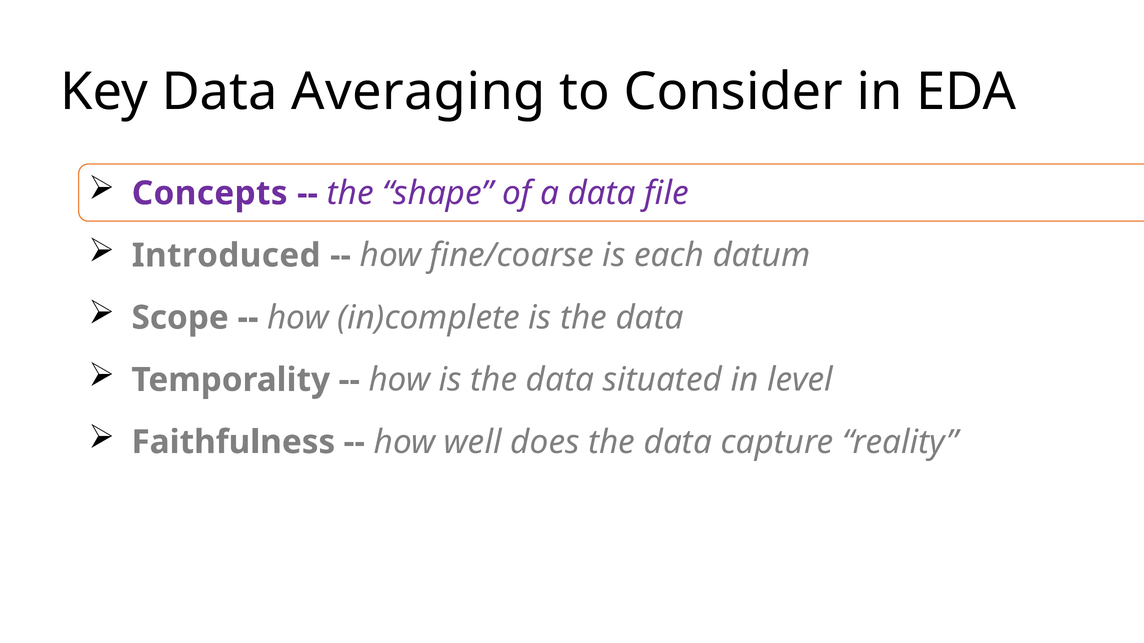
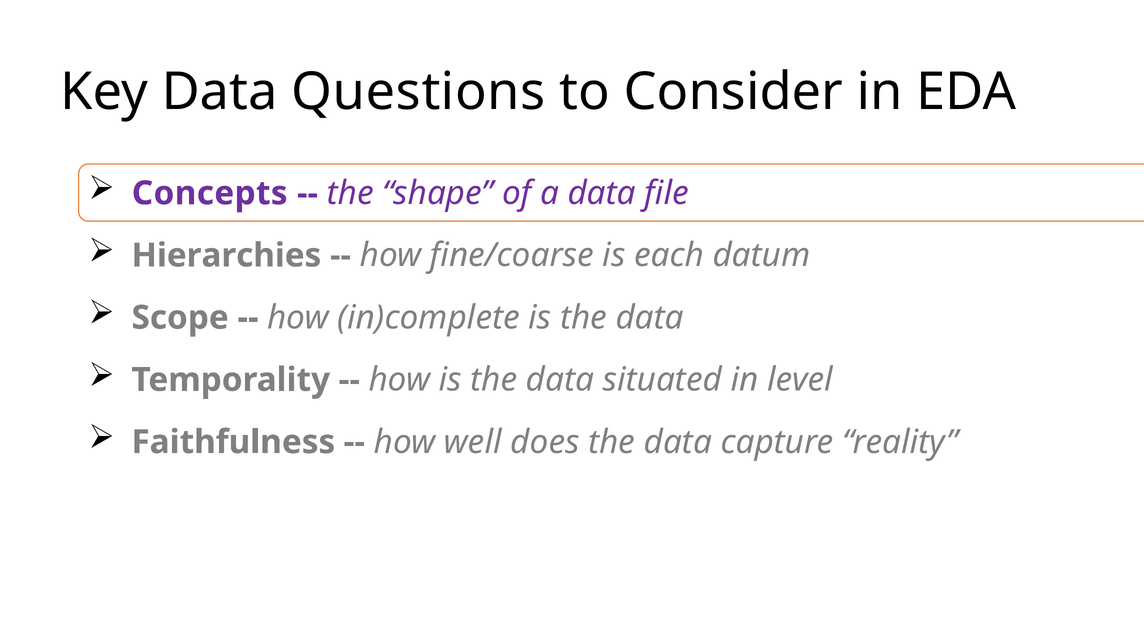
Averaging: Averaging -> Questions (418, 92)
Introduced: Introduced -> Hierarchies (226, 256)
